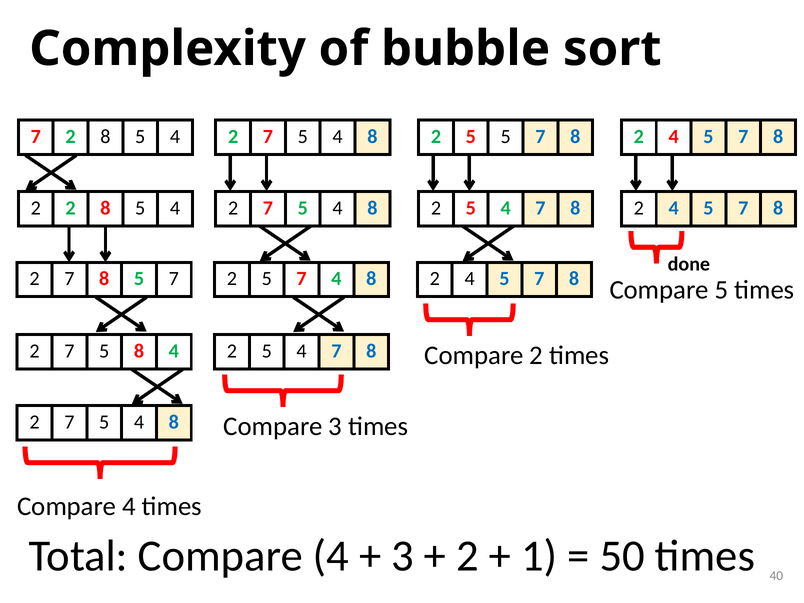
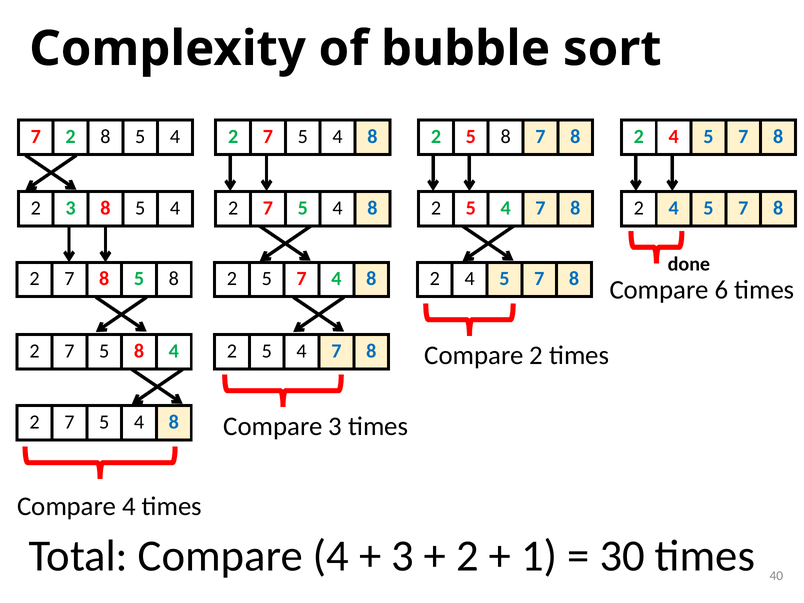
2 5 5: 5 -> 8 (506, 137)
2 2: 2 -> 3 (71, 208)
8 5 7: 7 -> 8 (174, 279)
Compare 5: 5 -> 6 (721, 290)
50: 50 -> 30 (622, 556)
